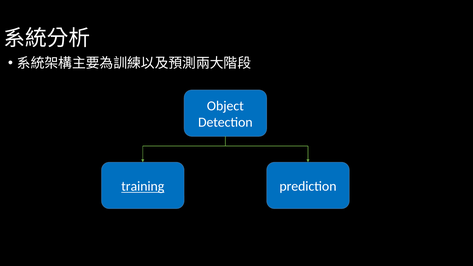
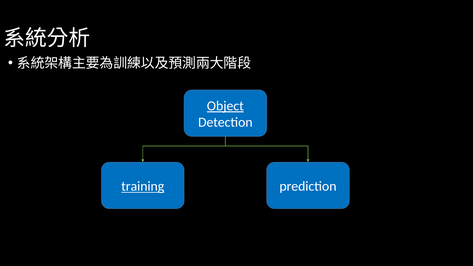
Object underline: none -> present (225, 106)
